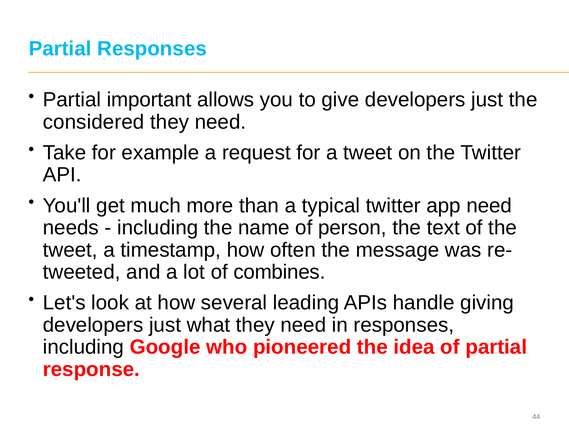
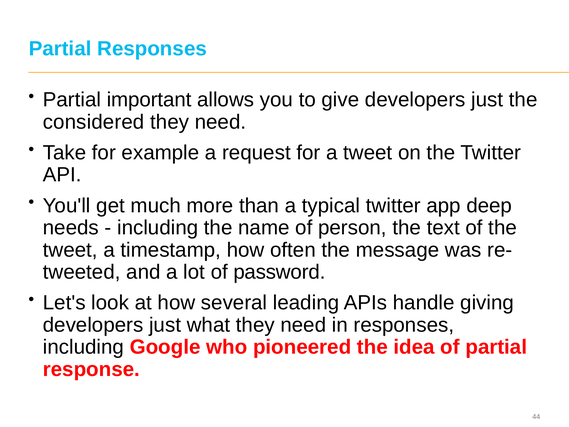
app need: need -> deep (489, 205)
combines: combines -> password (279, 272)
